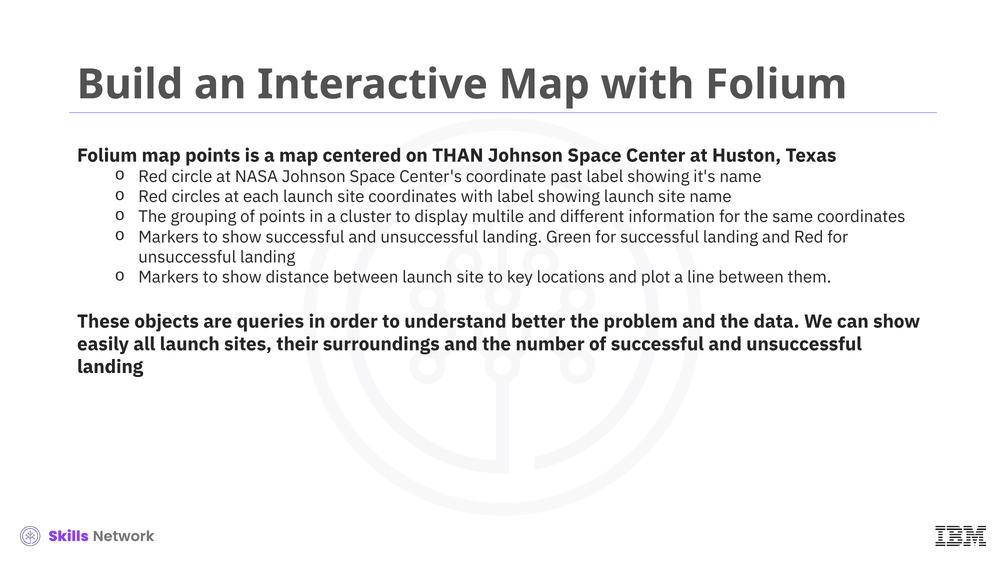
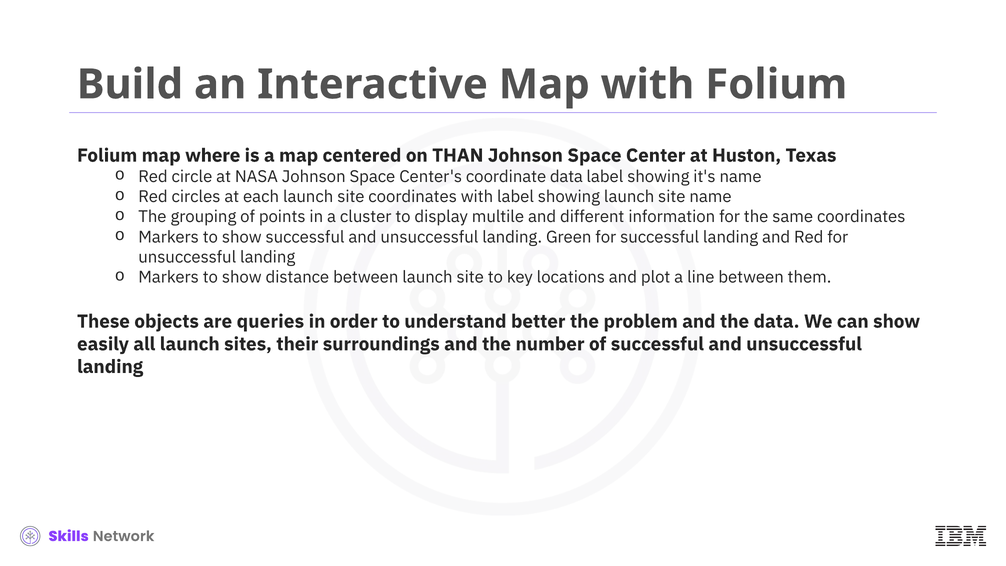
map points: points -> where (213, 155)
coordinate past: past -> data (566, 177)
